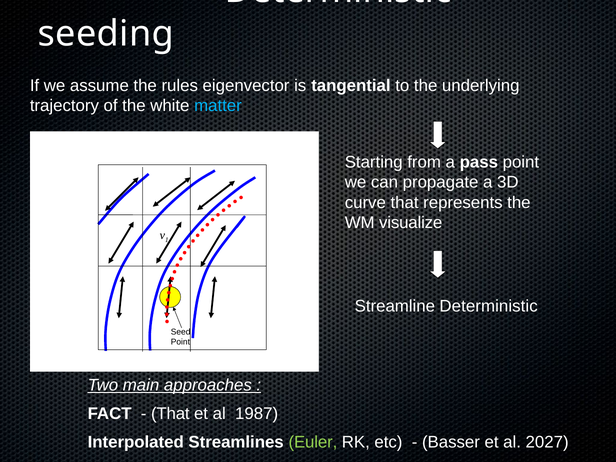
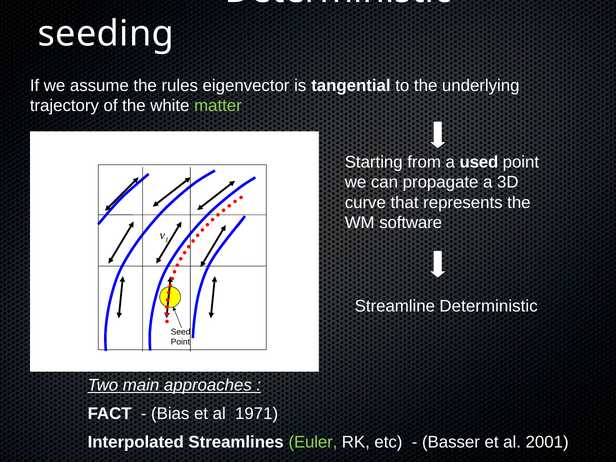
matter colour: light blue -> light green (218, 106)
pass: pass -> used (479, 162)
visualize: visualize -> software (411, 223)
That: That -> Bias (170, 414)
1987: 1987 -> 1971 (257, 414)
2027: 2027 -> 2001 (547, 442)
